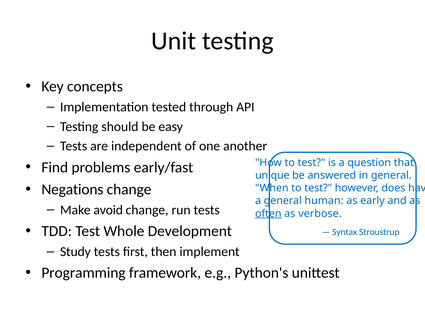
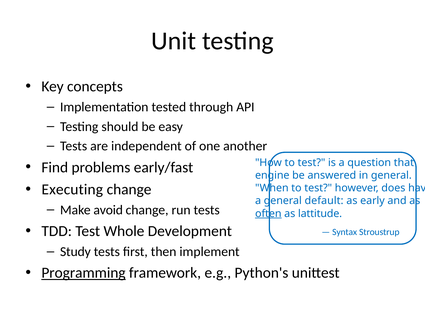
unique: unique -> engine (272, 176)
Negations: Negations -> Executing (72, 190)
human: human -> default (324, 201)
verbose: verbose -> lattitude (320, 214)
Programming underline: none -> present (84, 273)
